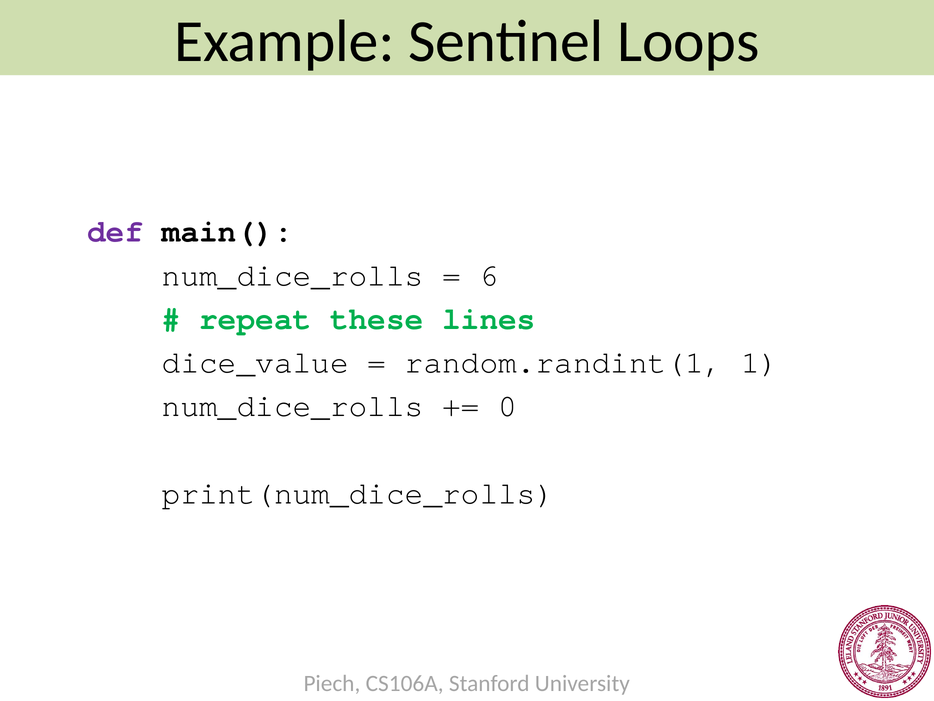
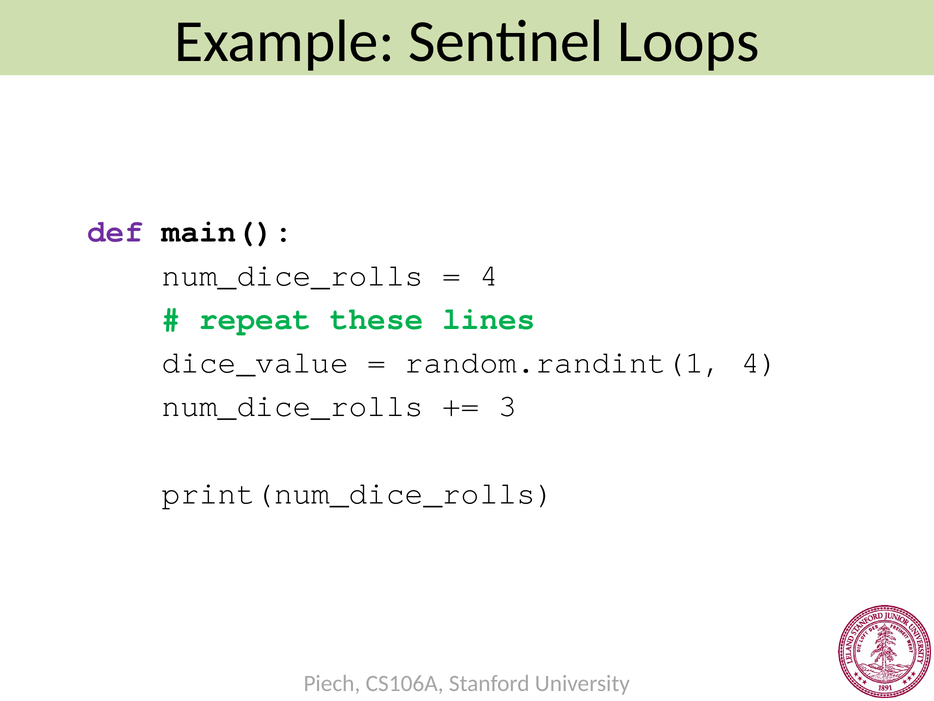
6: 6 -> 4 (489, 275)
random.randint(1 1: 1 -> 4 (760, 362)
0: 0 -> 3 (508, 406)
